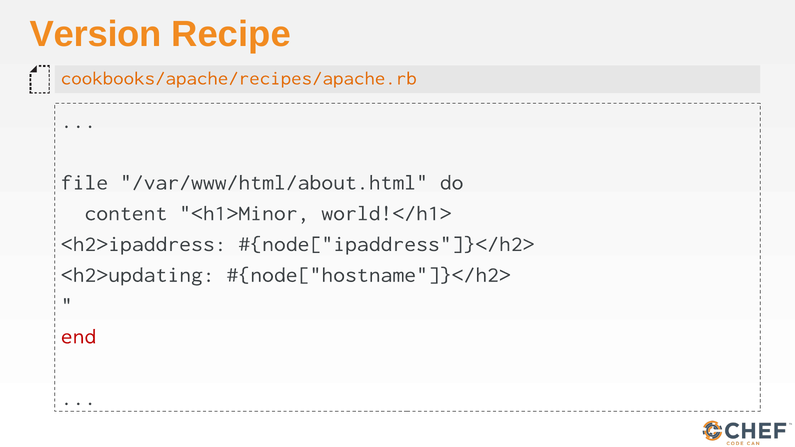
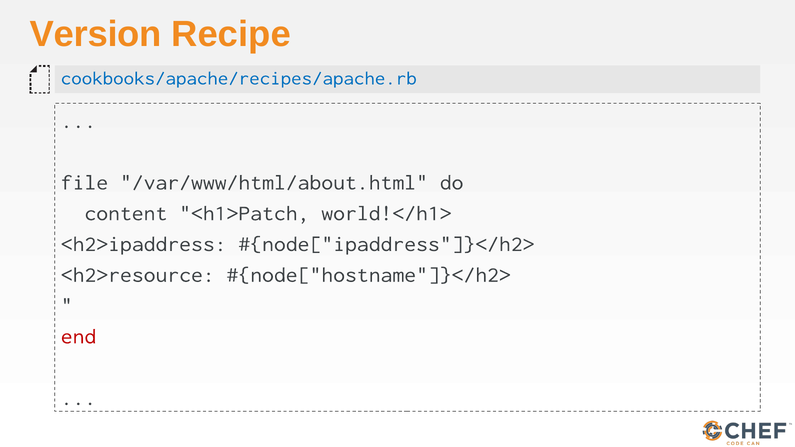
cookbooks/apache/recipes/apache.rb colour: orange -> blue (239, 78)
<h1>Minor: <h1>Minor -> <h1>Patch (244, 213)
<h2>updating: <h2>updating -> <h2>resource (138, 275)
